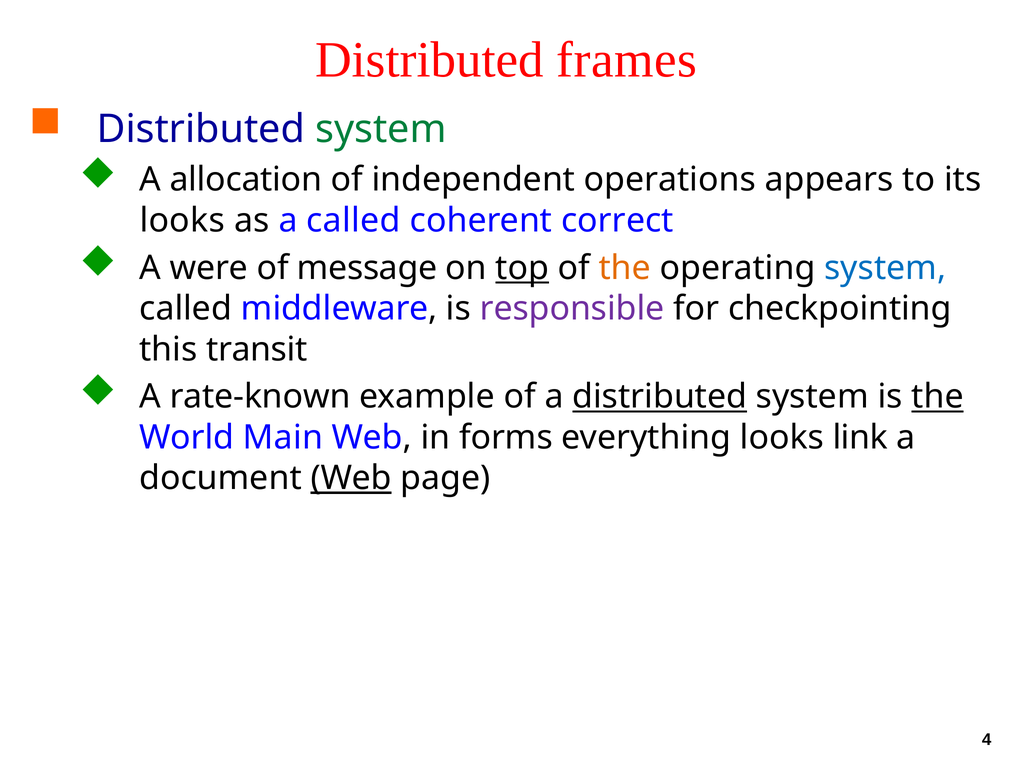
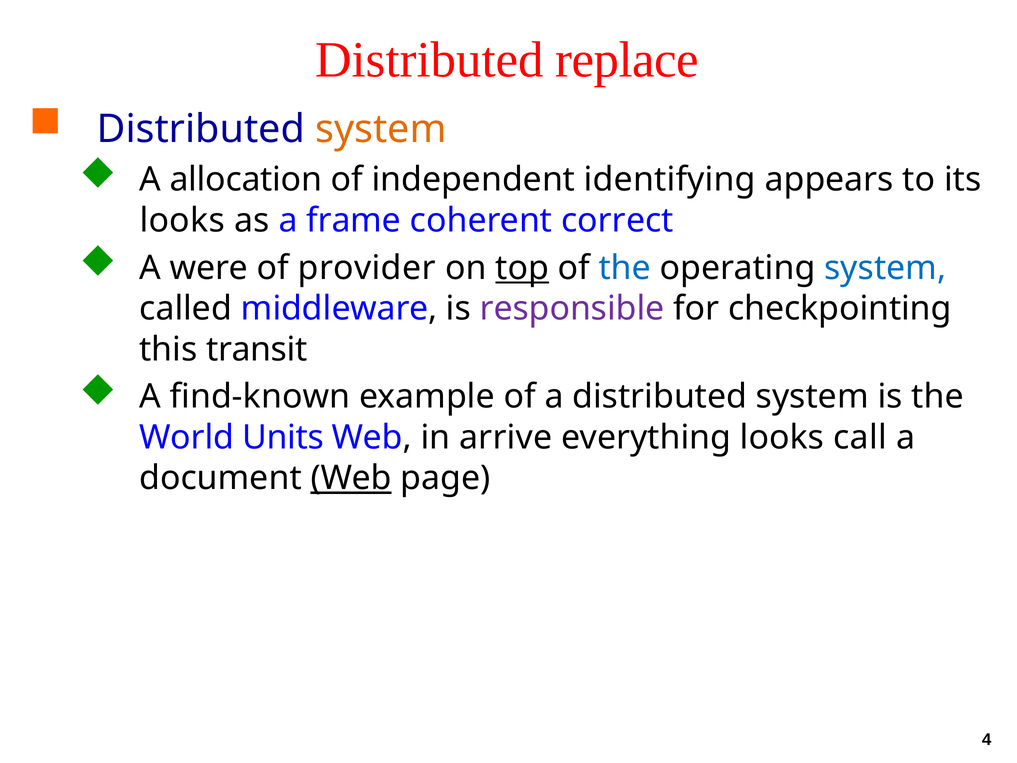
frames: frames -> replace (627, 60)
system colour: green -> orange (381, 129)
operations: operations -> identifying (670, 180)
a called: called -> frame (354, 220)
message: message -> provider (367, 268)
the colour: orange -> blue (625, 268)
rate-known: rate-known -> find-known (260, 397)
distributed underline: present -> none (660, 397)
the underline: present -> none (938, 397)
Main: Main -> Units (283, 437)
forms: forms -> arrive (506, 437)
link: link -> call (860, 437)
